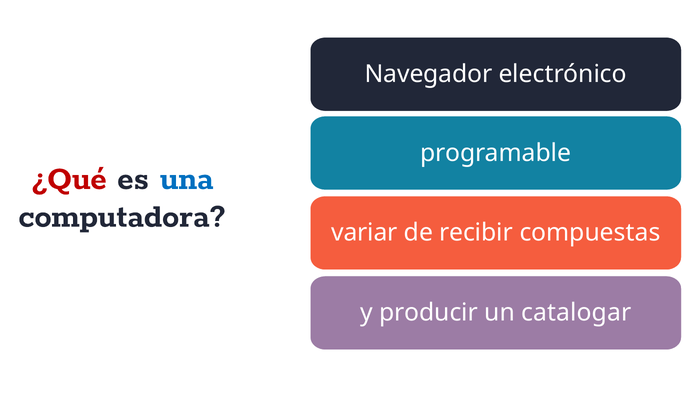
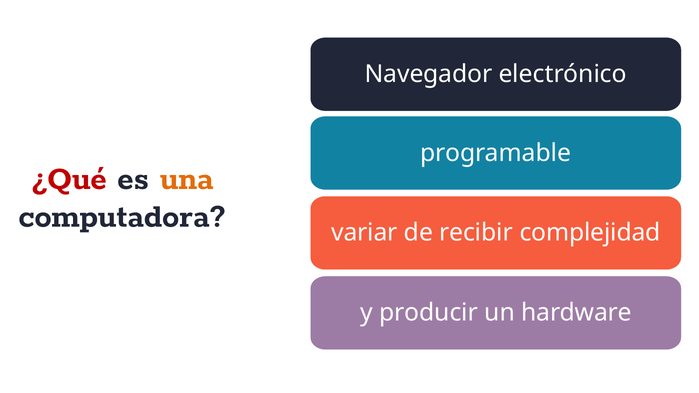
una colour: blue -> orange (187, 177)
compuestas: compuestas -> complejidad (590, 233)
catalogar: catalogar -> hardware (577, 313)
